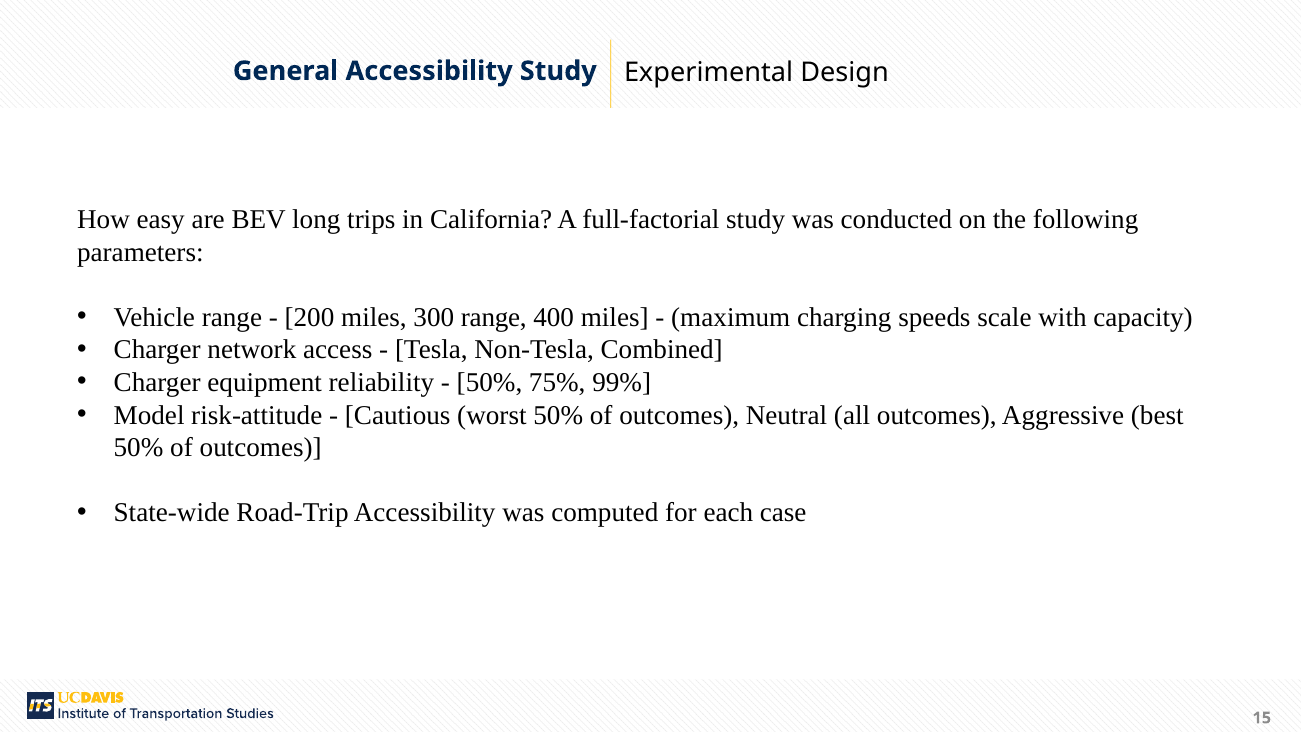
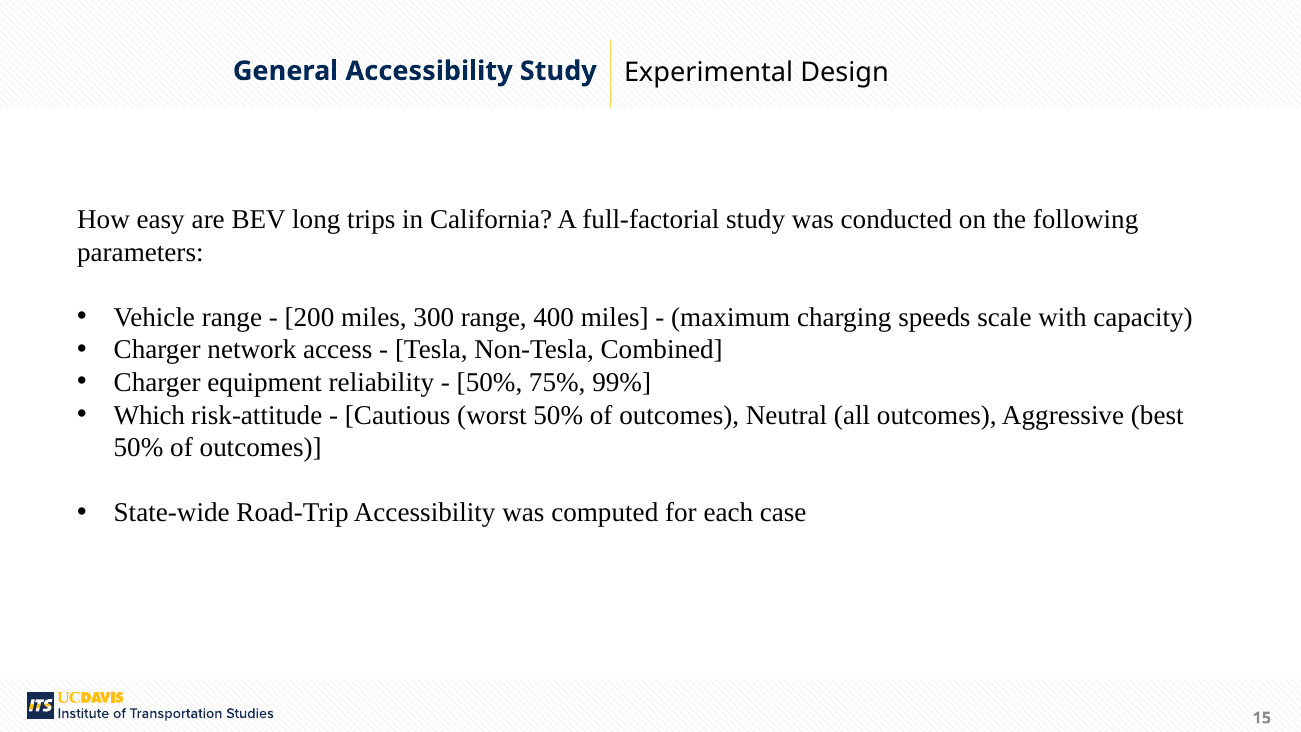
Model: Model -> Which (149, 415)
